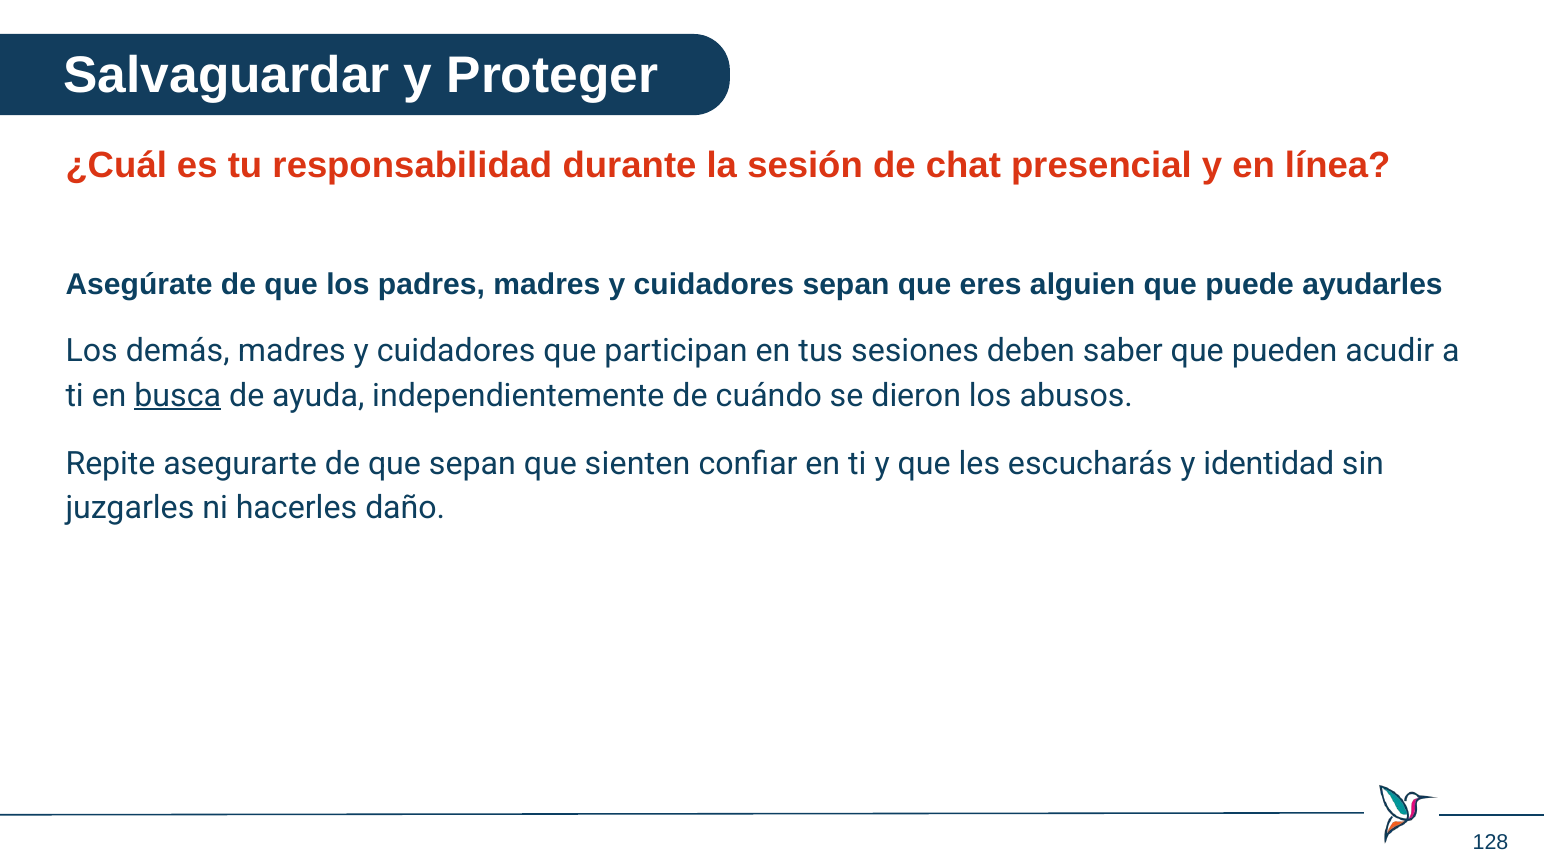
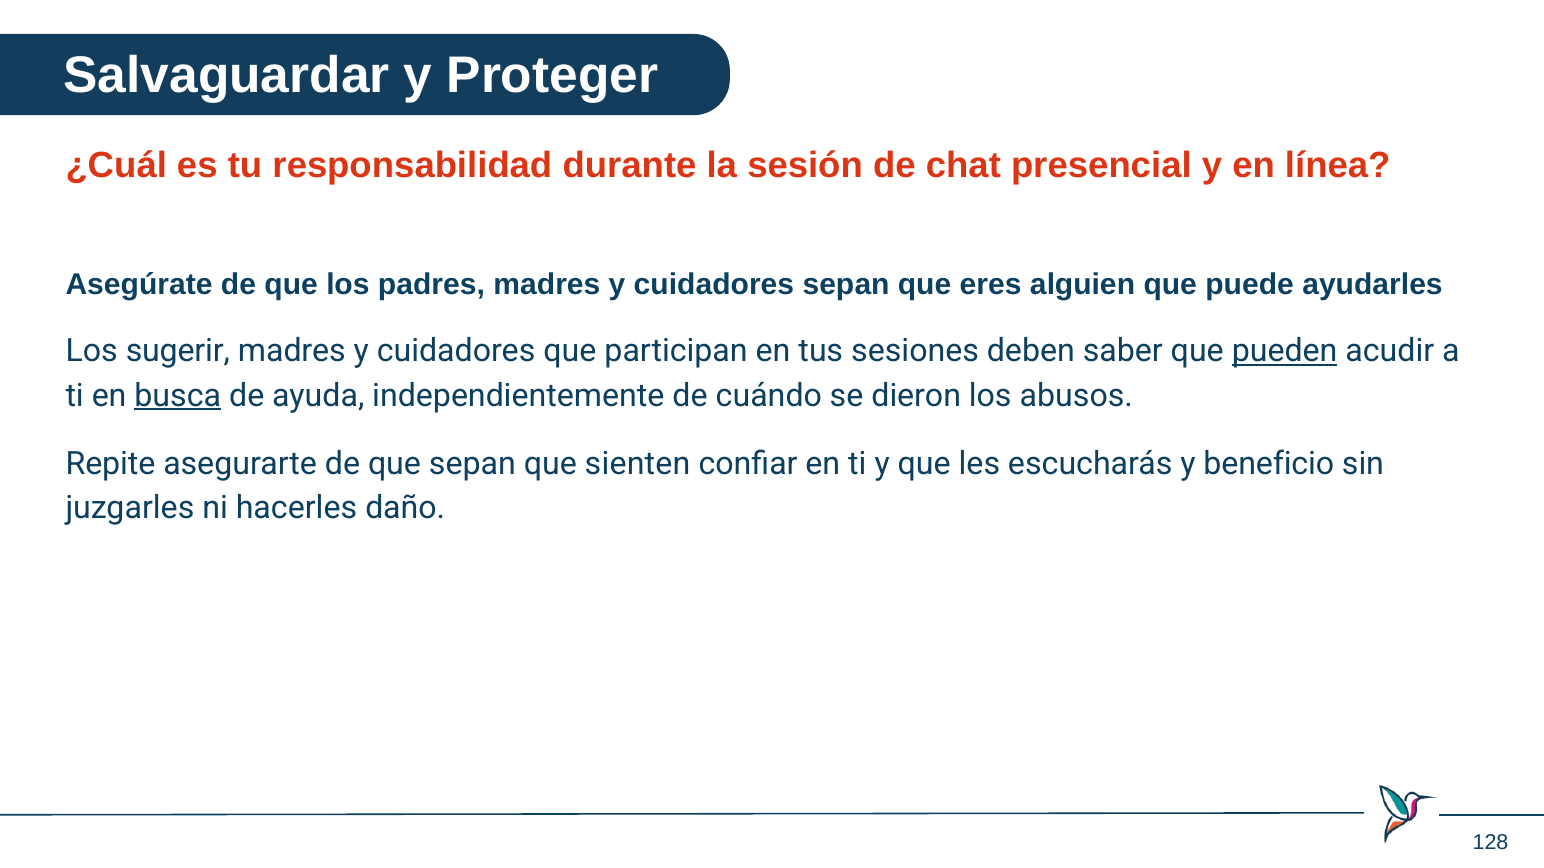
demás: demás -> sugerir (178, 351)
pueden underline: none -> present (1285, 351)
identidad: identidad -> beneficio (1269, 464)
